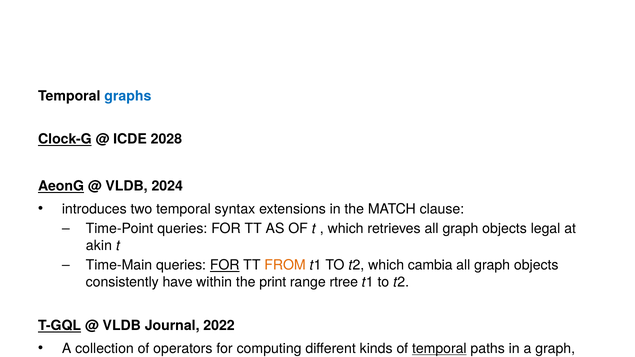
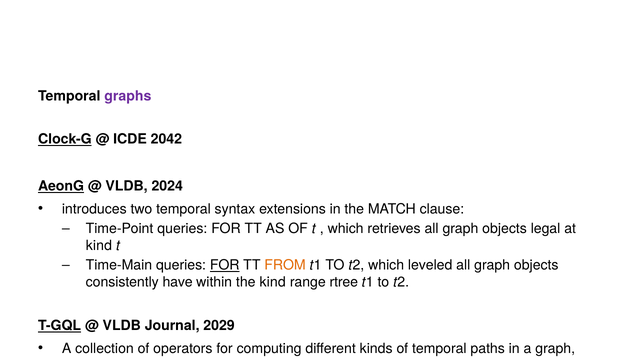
graphs colour: blue -> purple (128, 96)
2028: 2028 -> 2042 (166, 139)
akin: akin -> kind (99, 246)
cambia: cambia -> leveled (430, 265)
the print: print -> kind (273, 282)
2022: 2022 -> 2029 (219, 326)
temporal underline: present -> none (439, 349)
